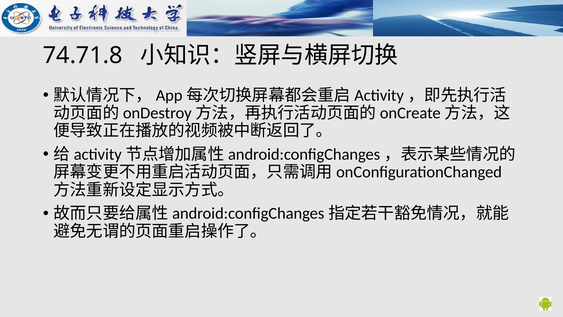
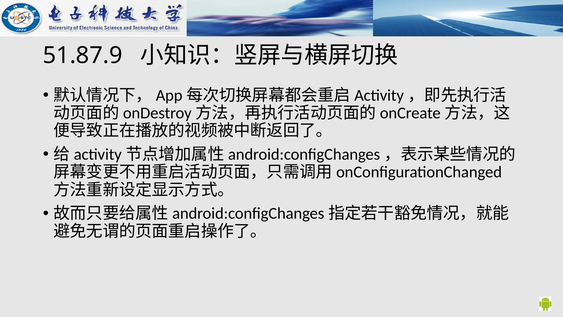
74.71.8: 74.71.8 -> 51.87.9 (83, 55)
